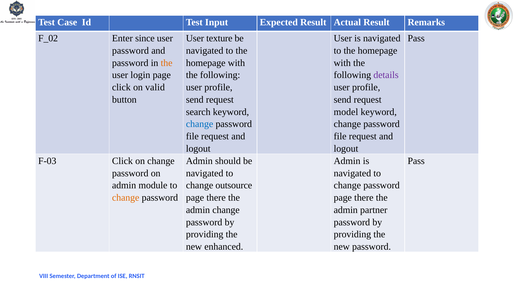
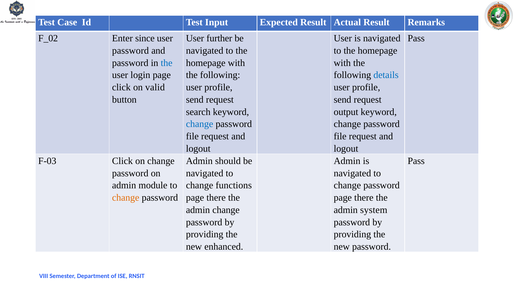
texture: texture -> further (219, 38)
the colour: orange -> blue (167, 63)
details colour: purple -> blue (386, 75)
model: model -> output (346, 112)
outsource: outsource -> functions (234, 186)
partner: partner -> system (374, 210)
